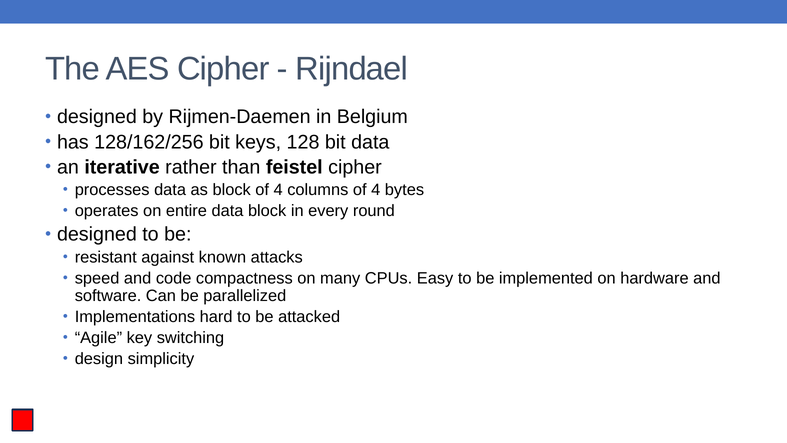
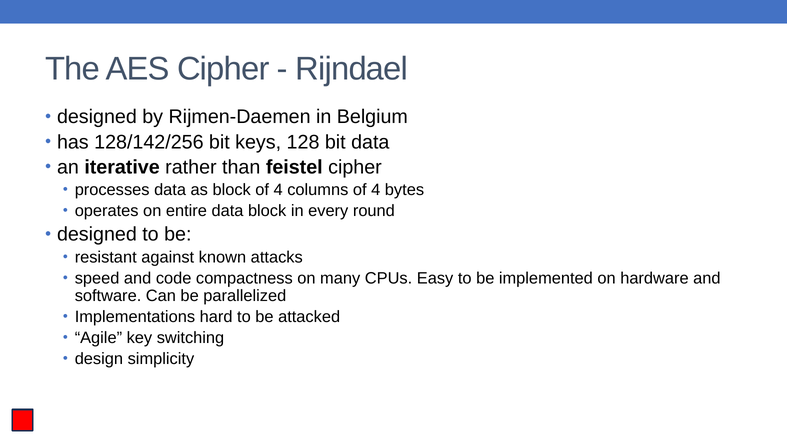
128/162/256: 128/162/256 -> 128/142/256 (149, 142)
